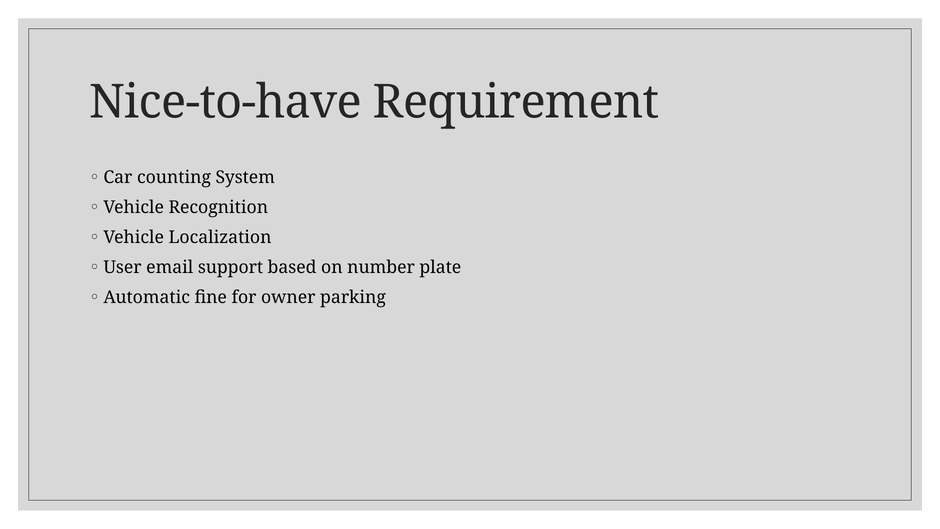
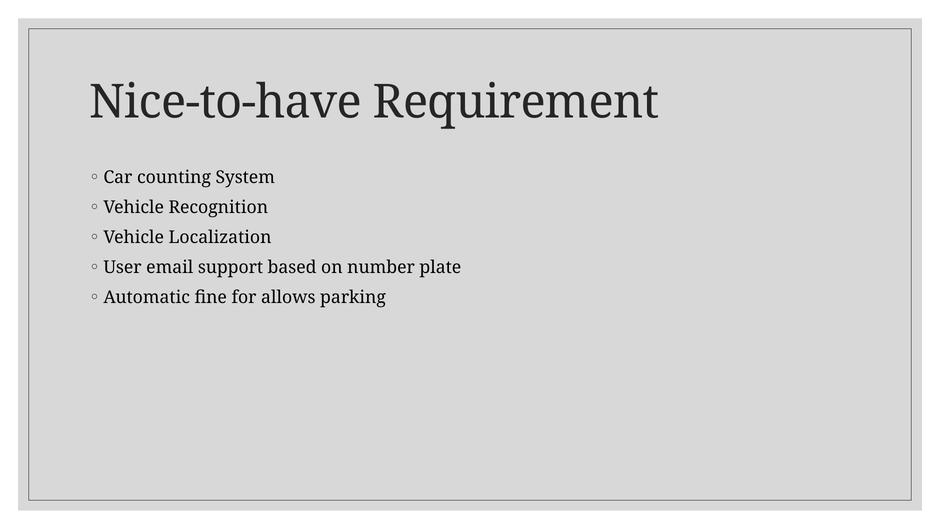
owner: owner -> allows (288, 297)
